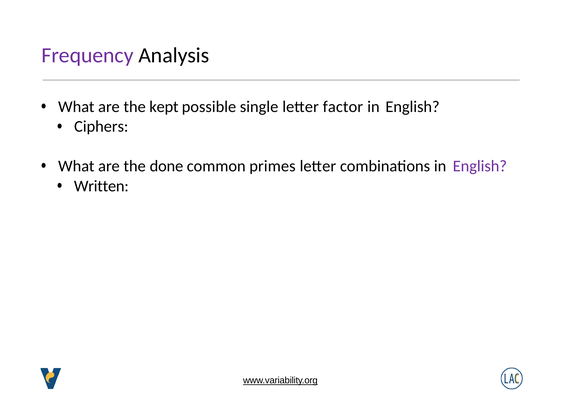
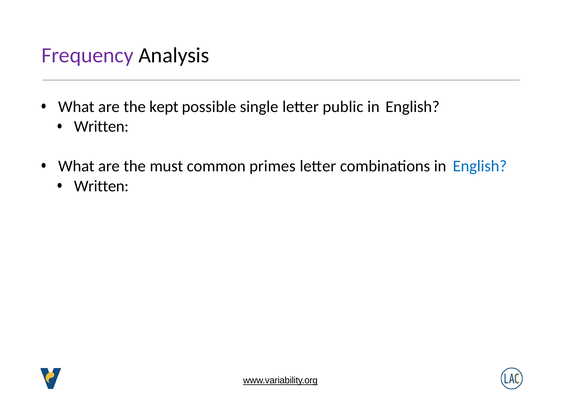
factor: factor -> public (343, 107)
Ciphers: Ciphers -> Written (101, 127)
done: done -> must (166, 166)
English colour: purple -> blue (480, 166)
